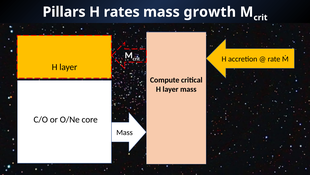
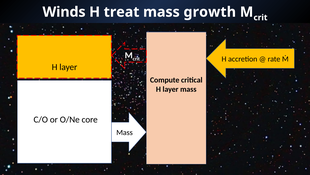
Pillars: Pillars -> Winds (64, 12)
rates: rates -> treat (122, 12)
